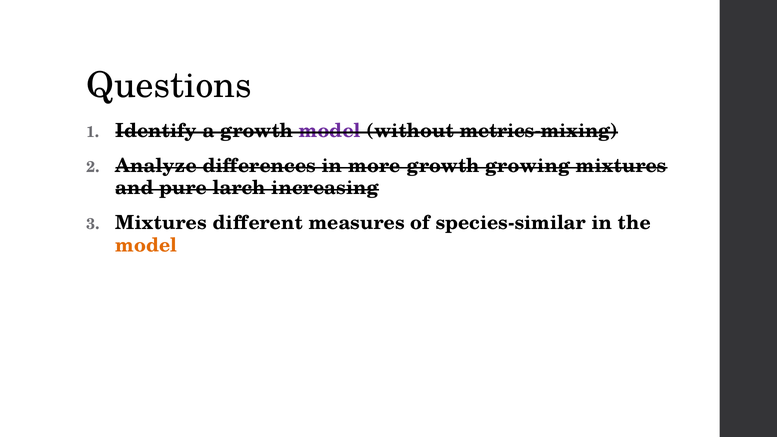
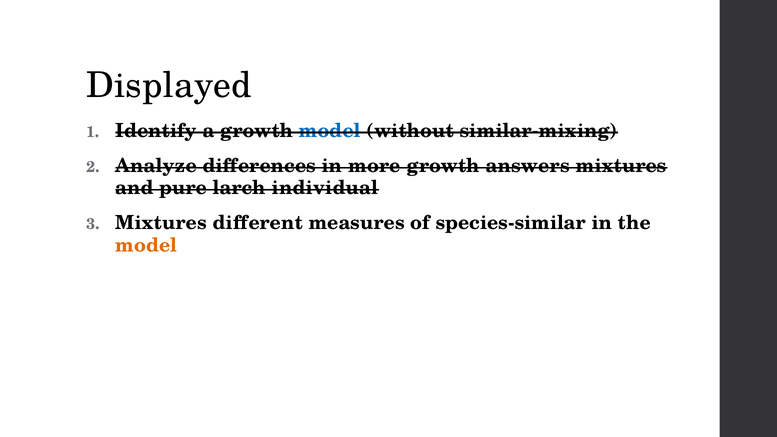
Questions: Questions -> Displayed (169, 85)
model colour: purple -> blue (330, 131)
metrics-mixing: metrics-mixing -> similar-mixing (538, 131)
growing: growing -> answers (528, 166)
increasing: increasing -> individual (325, 188)
